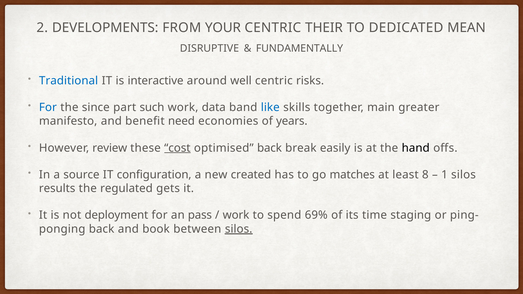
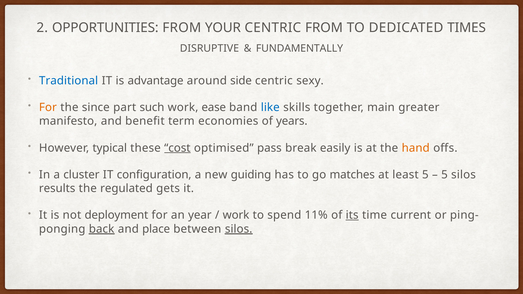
DEVELOPMENTS: DEVELOPMENTS -> OPPORTUNITIES (105, 28)
CENTRIC THEIR: THEIR -> FROM (324, 28)
MEAN: MEAN -> TIMES (467, 28)
interactive: interactive -> advantage (156, 81)
well: well -> side (241, 81)
risks: risks -> sexy (310, 81)
For colour: blue -> orange (48, 107)
data: data -> ease (214, 107)
need: need -> term (181, 121)
review: review -> typical (110, 148)
optimised back: back -> pass (269, 148)
hand colour: black -> orange (416, 148)
source: source -> cluster (81, 175)
created: created -> guiding (251, 175)
least 8: 8 -> 5 (425, 175)
1: 1 -> 5 (444, 175)
pass: pass -> year (200, 215)
69%: 69% -> 11% (316, 215)
its underline: none -> present (352, 215)
staging: staging -> current (411, 215)
back underline: none -> present (102, 229)
book: book -> place (156, 229)
